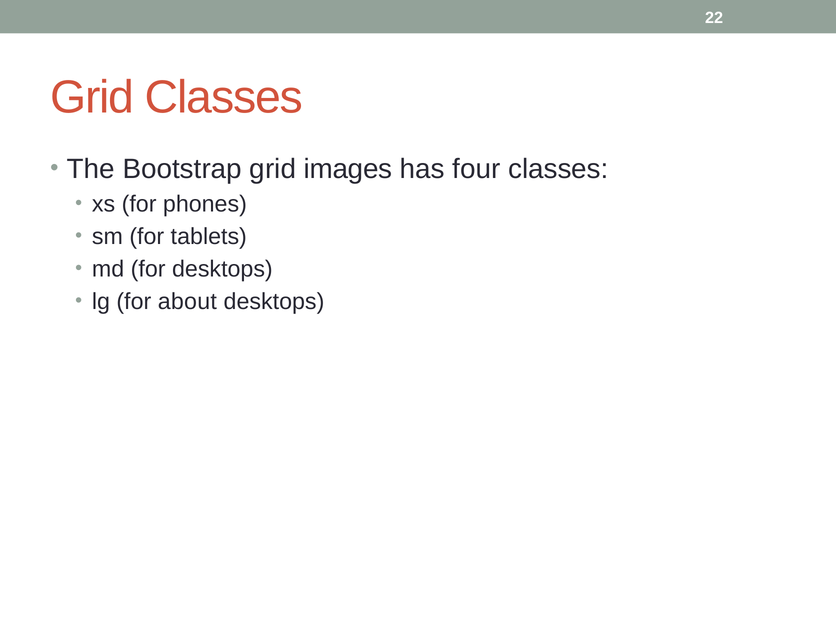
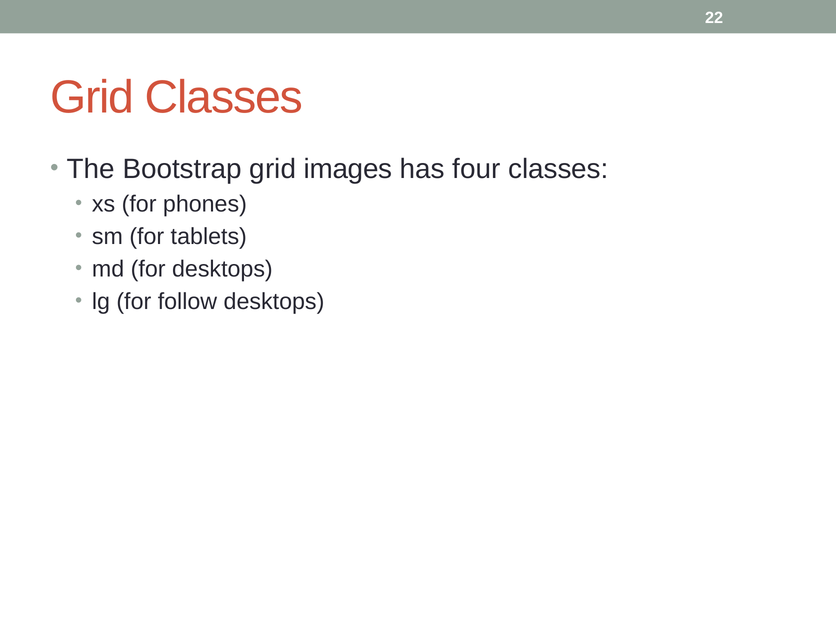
about: about -> follow (187, 302)
